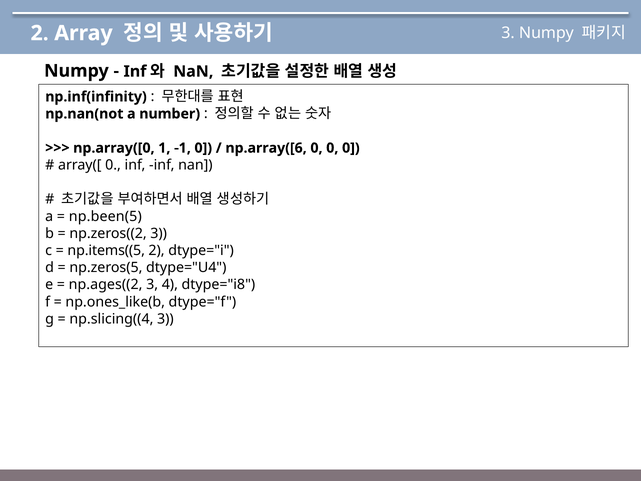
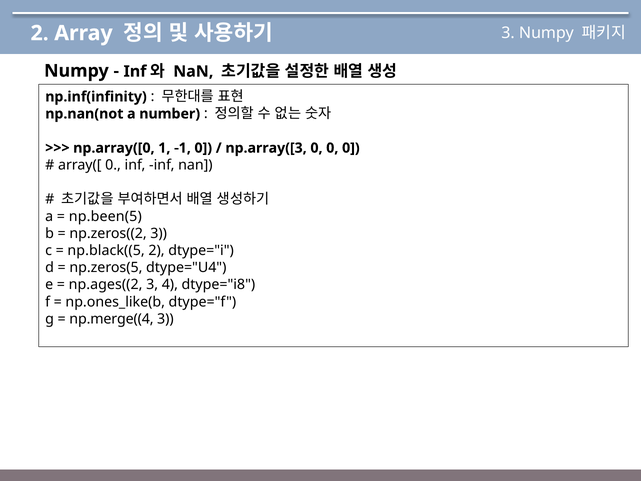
np.array([6: np.array([6 -> np.array([3 (266, 148)
np.items((5: np.items((5 -> np.black((5 (106, 250)
np.slicing((4: np.slicing((4 -> np.merge((4 (112, 319)
